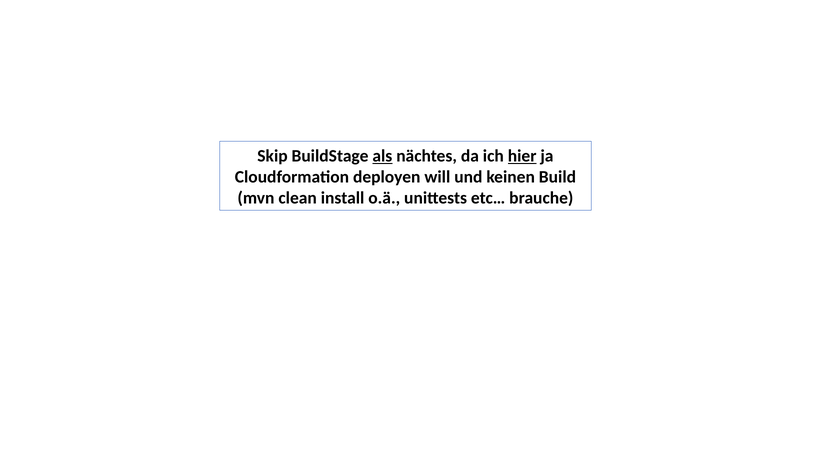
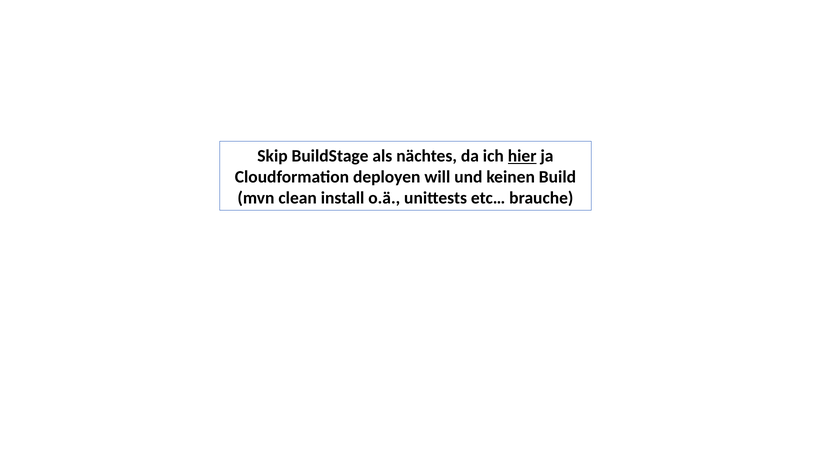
als underline: present -> none (382, 156)
